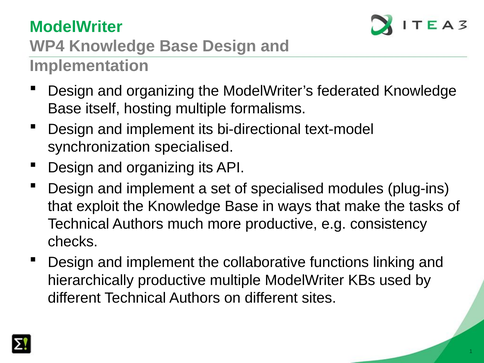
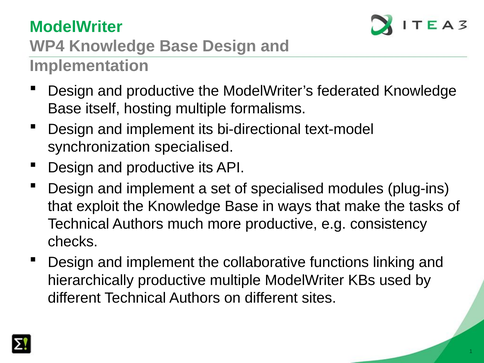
organizing: organizing -> productive (160, 91)
organizing: organizing -> productive (160, 168)
